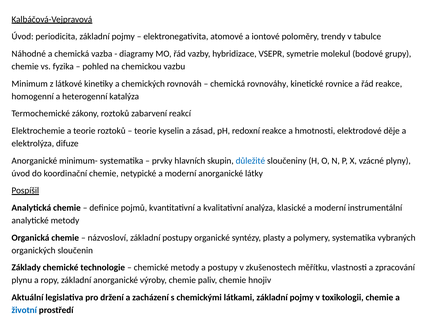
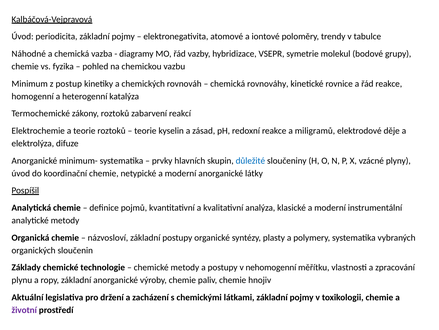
látkové: látkové -> postup (69, 83)
hmotnosti: hmotnosti -> miligramů (315, 130)
zkušenostech: zkušenostech -> nehomogenní (271, 267)
životní colour: blue -> purple (24, 309)
